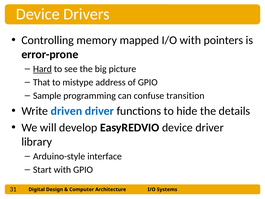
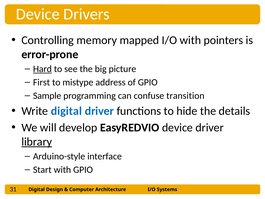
That: That -> First (41, 82)
Write driven: driven -> digital (66, 111)
library underline: none -> present (37, 142)
